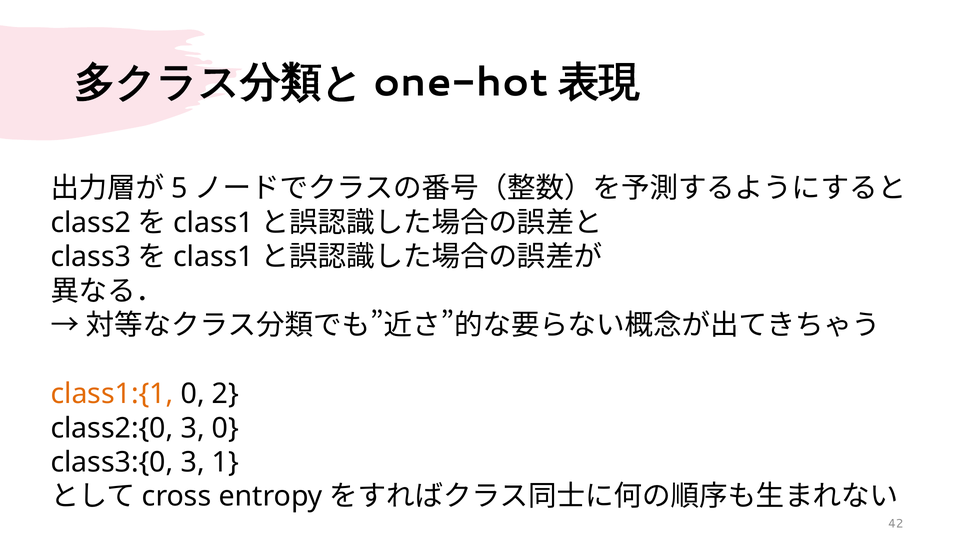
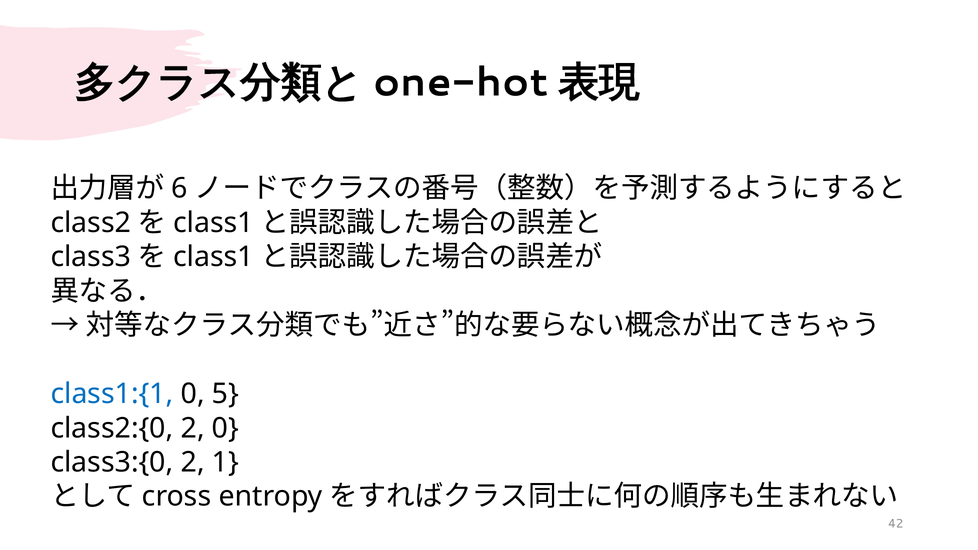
5: 5 -> 6 (179, 188)
class1:{1 colour: orange -> blue (112, 394)
2: 2 -> 5 (226, 394)
class2:{0 3: 3 -> 2 (193, 428)
class3:{0 3: 3 -> 2 (193, 462)
